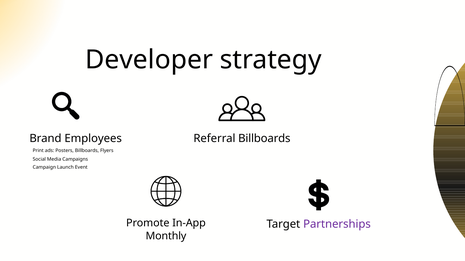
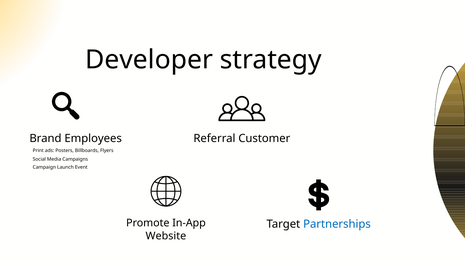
Referral Billboards: Billboards -> Customer (264, 139)
Partnerships colour: purple -> blue (337, 225)
Monthly: Monthly -> Website (166, 237)
